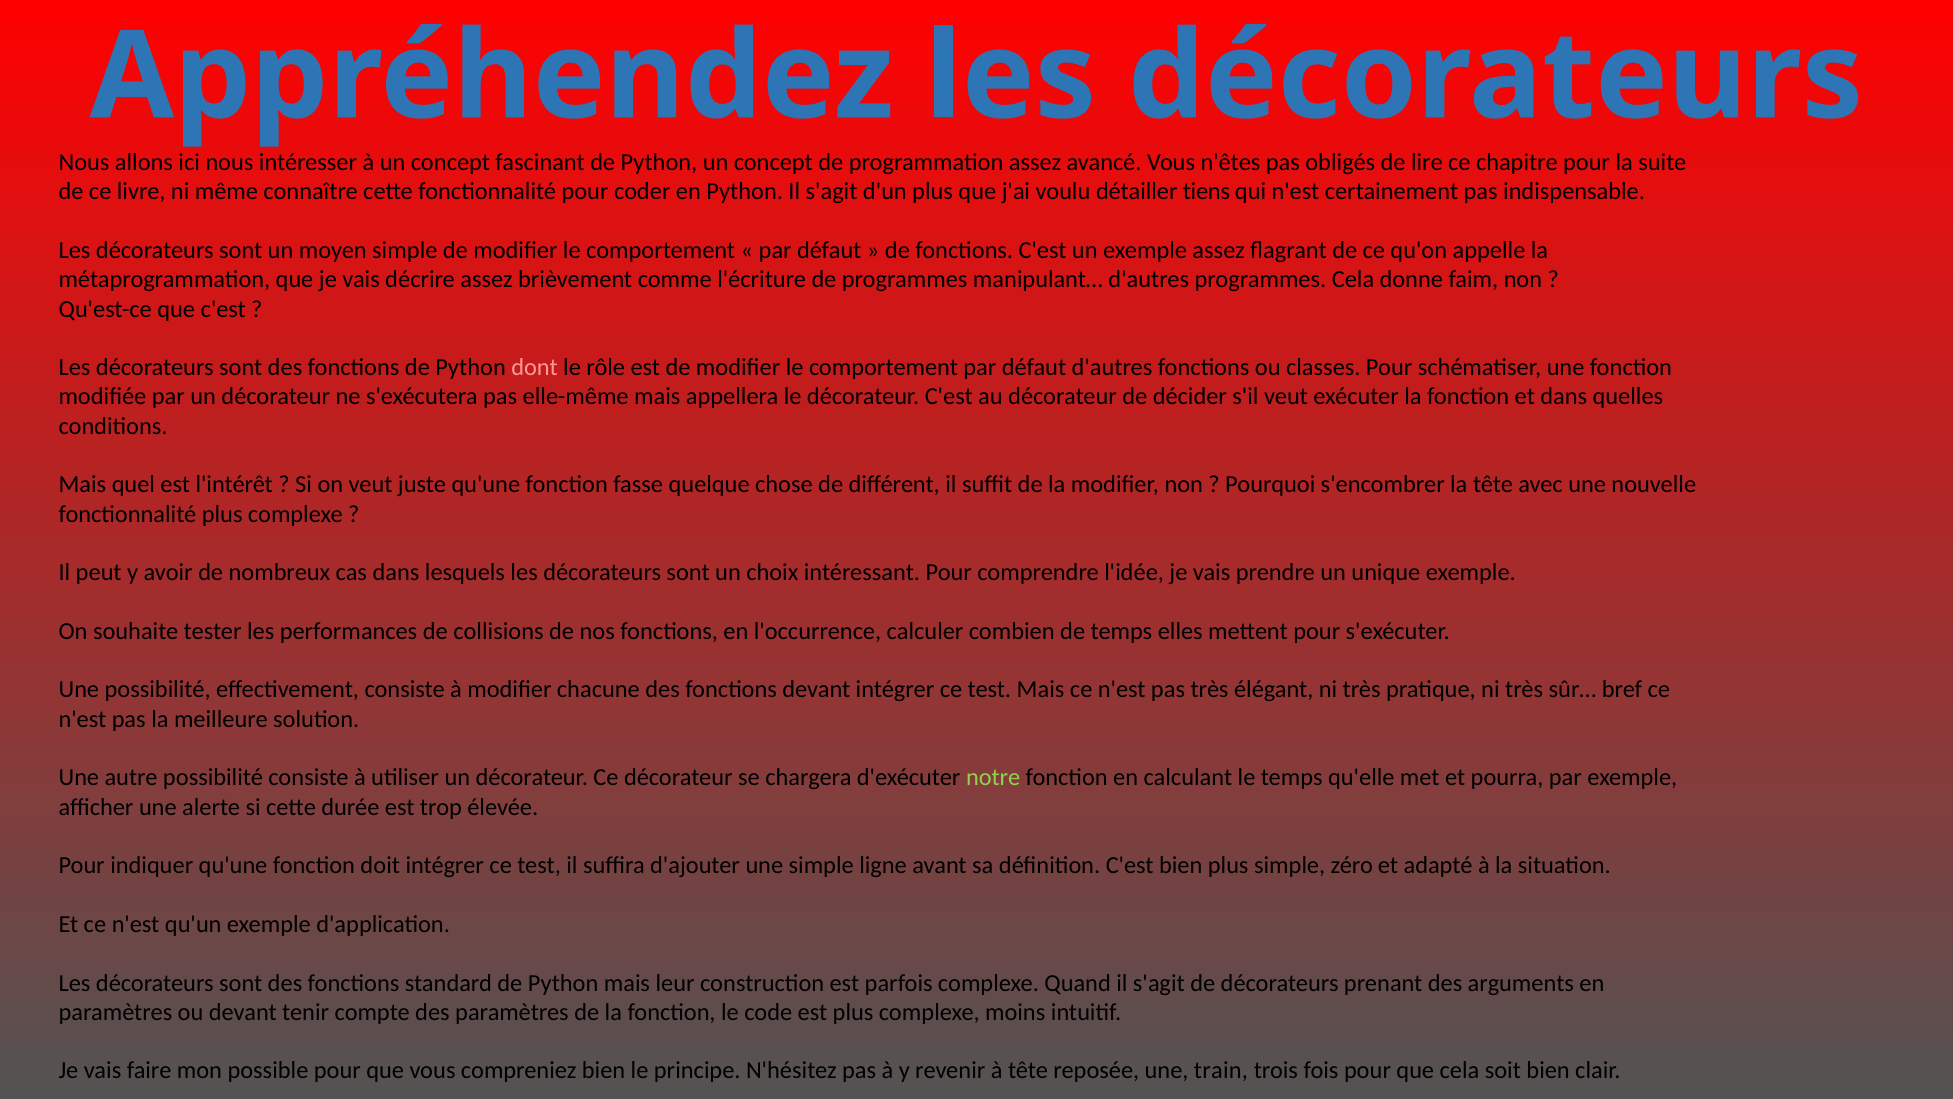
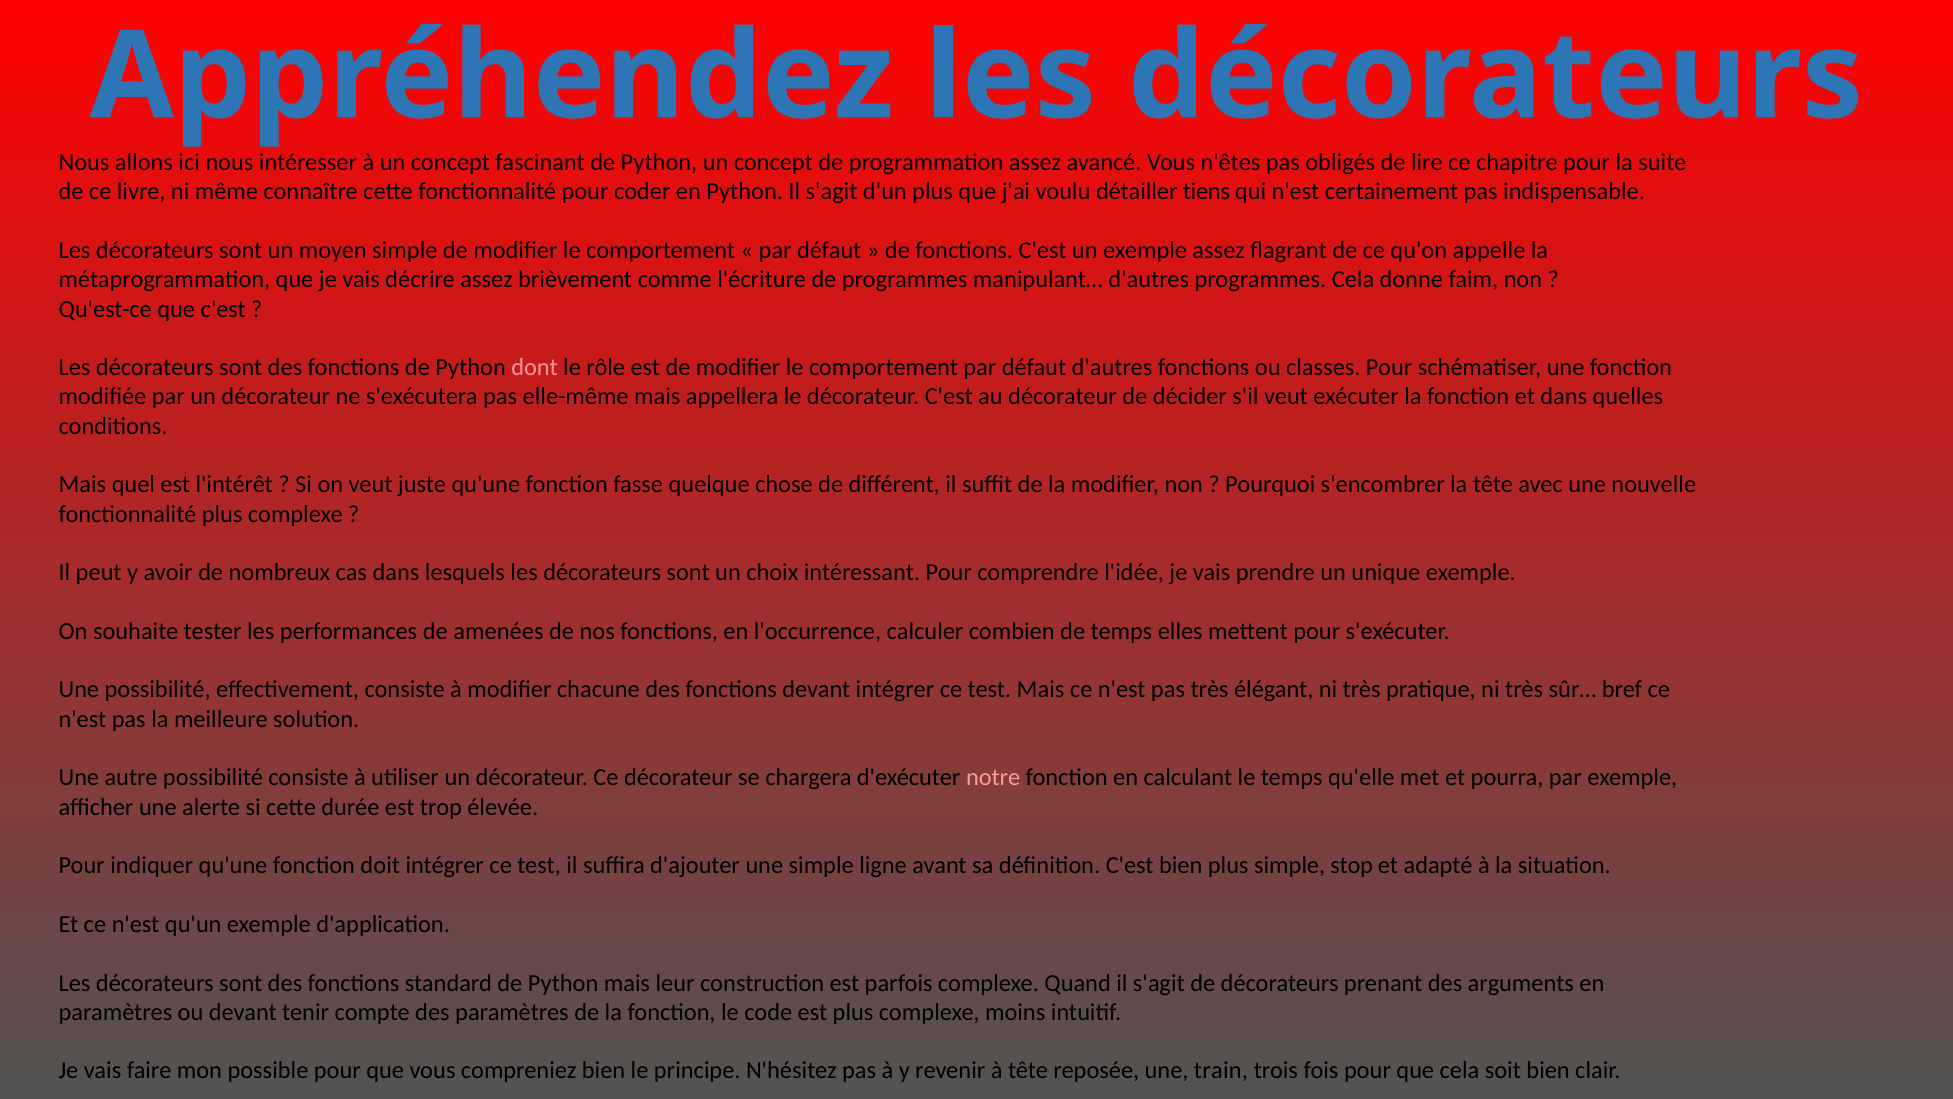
collisions: collisions -> amenées (498, 631)
notre colour: light green -> pink (993, 778)
zéro: zéro -> stop (1352, 865)
